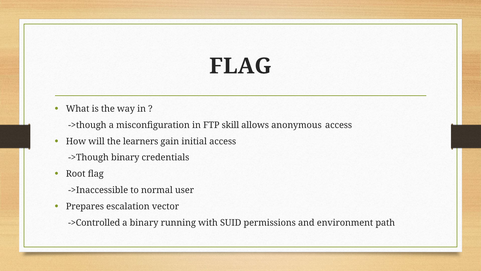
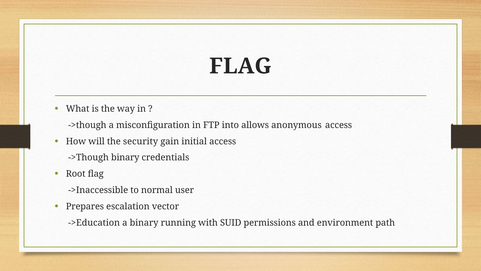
skill: skill -> into (230, 125)
learners: learners -> security (141, 141)
->Controlled: ->Controlled -> ->Education (94, 222)
